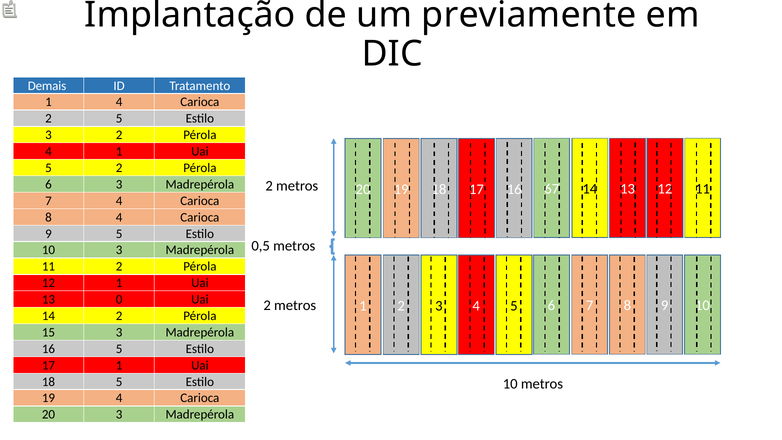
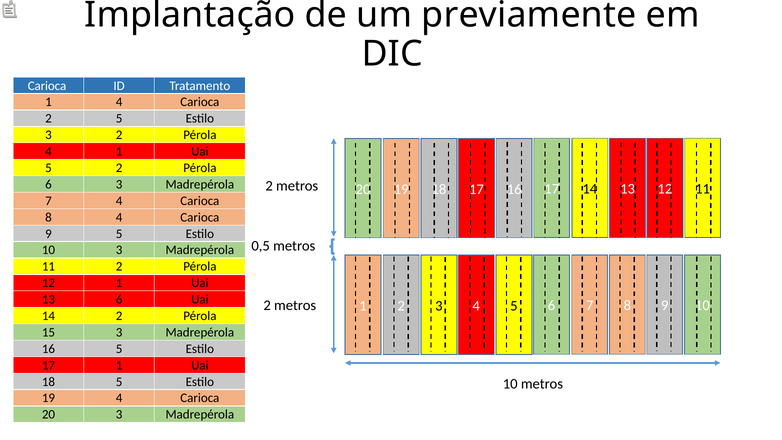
Demais: Demais -> Carioca (47, 86)
16 67: 67 -> 17 (552, 189)
13 0: 0 -> 6 (119, 299)
